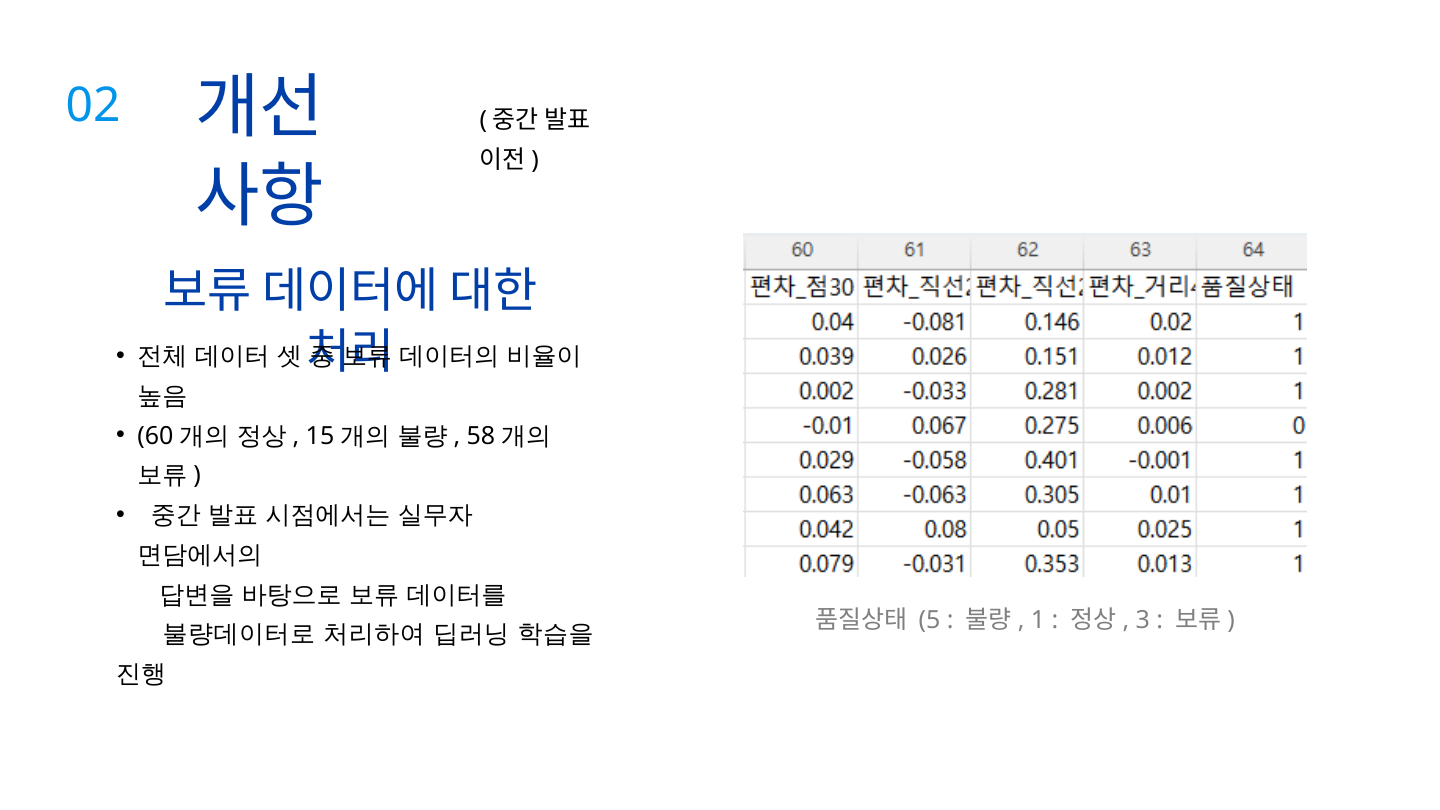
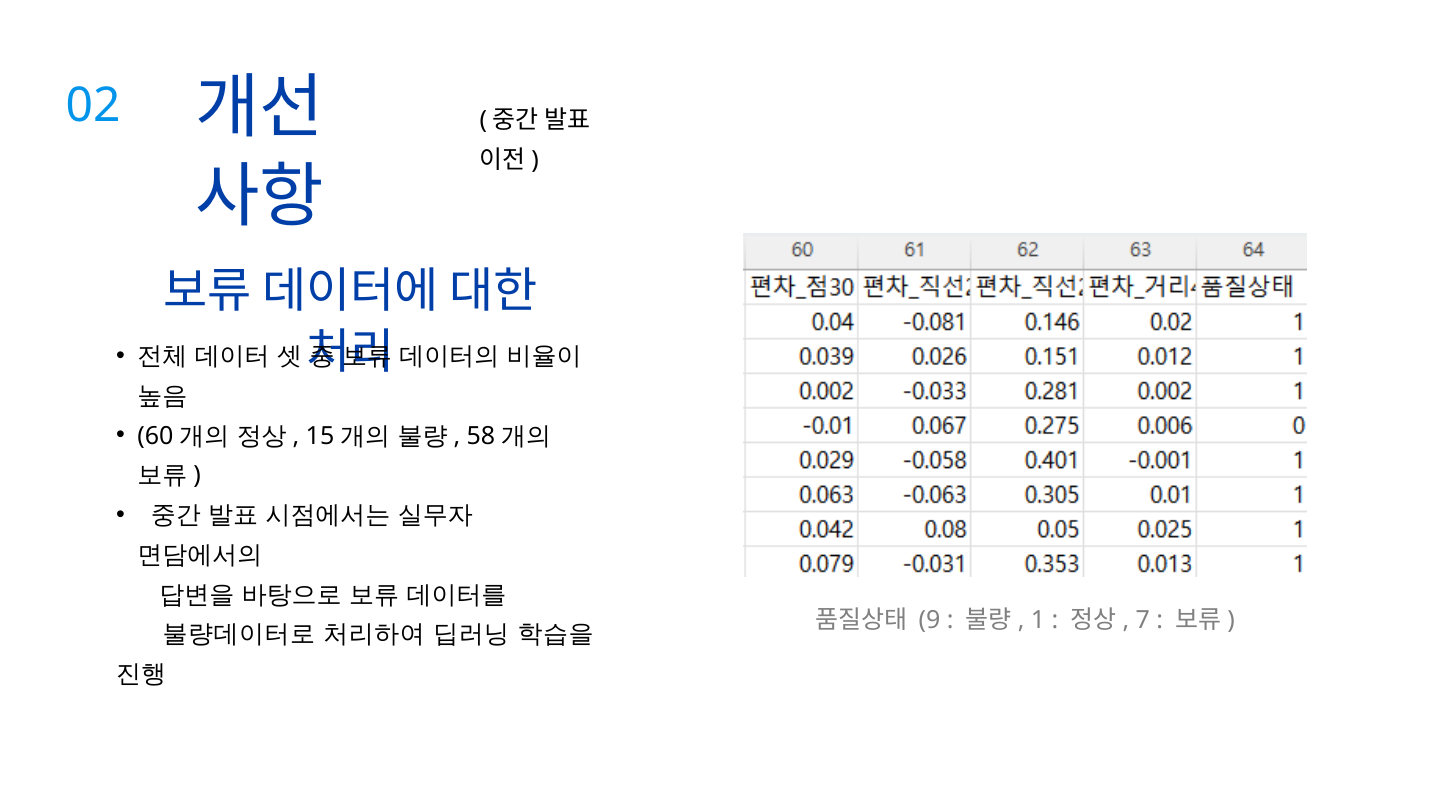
5: 5 -> 9 (929, 621)
3: 3 -> 7 (1143, 621)
